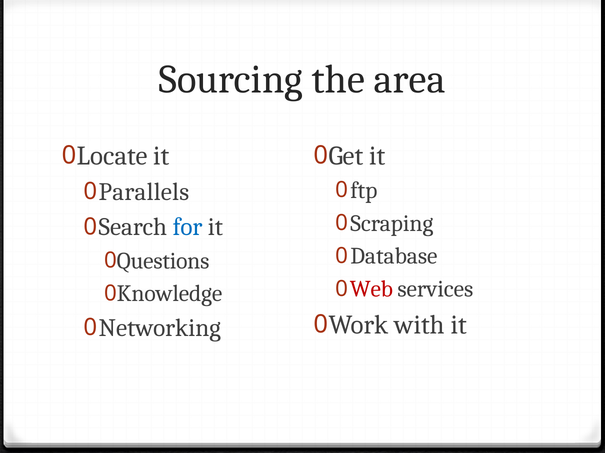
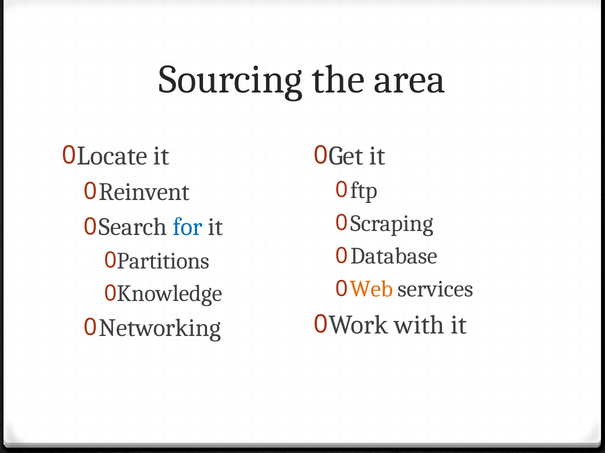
Parallels: Parallels -> Reinvent (144, 192)
Questions: Questions -> Partitions (163, 261)
Web colour: red -> orange (371, 290)
